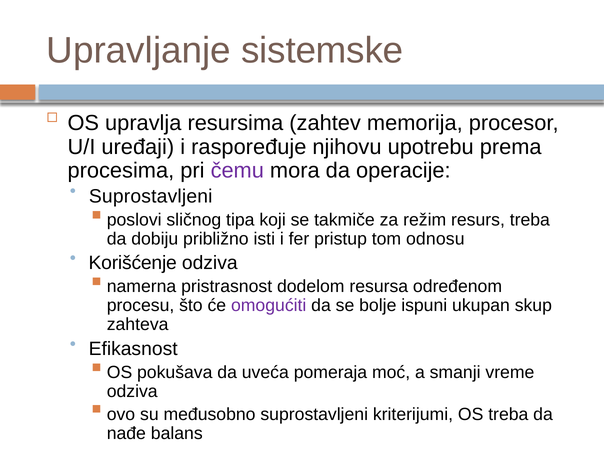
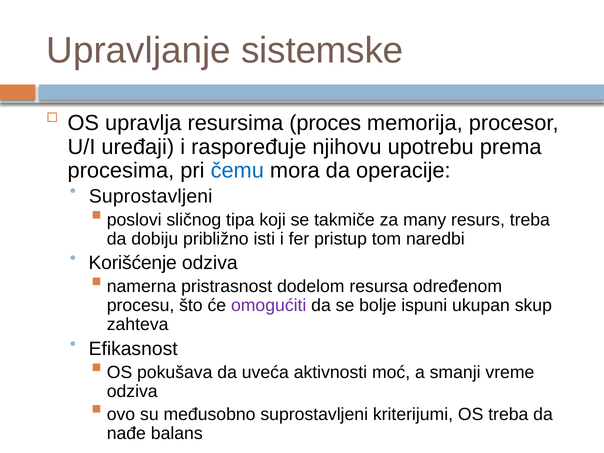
zahtev: zahtev -> proces (325, 123)
čemu colour: purple -> blue (237, 170)
režim: režim -> many (425, 220)
odnosu: odnosu -> naredbi (435, 239)
pomeraja: pomeraja -> aktivnosti (330, 372)
